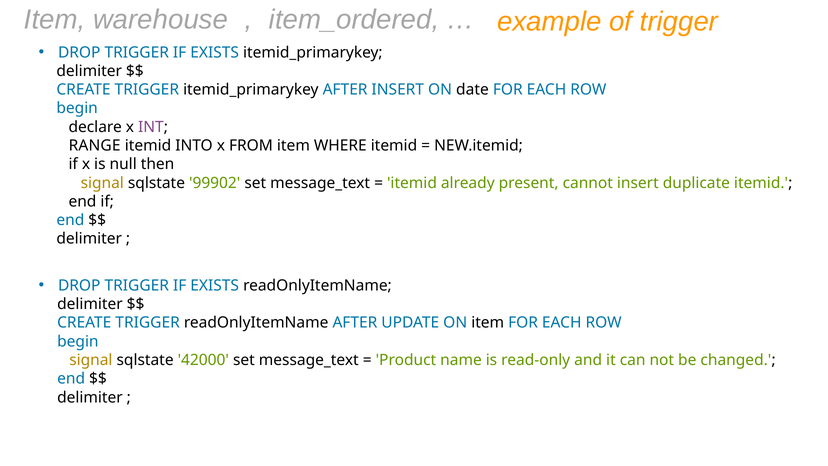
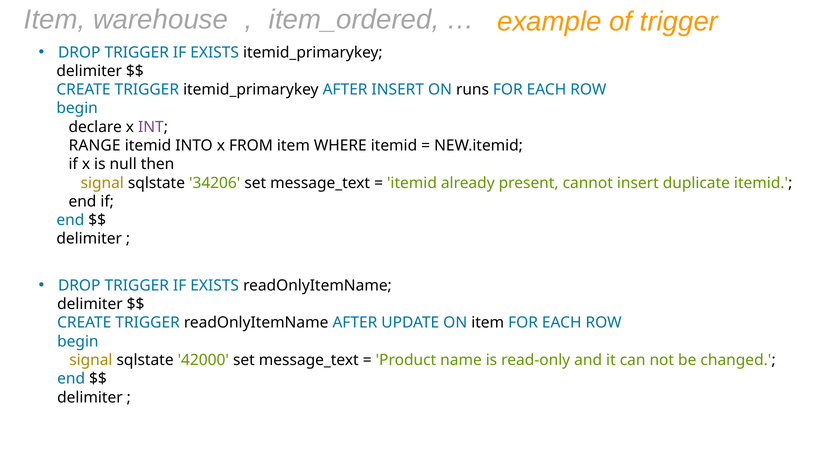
date: date -> runs (473, 90)
99902: 99902 -> 34206 (215, 183)
